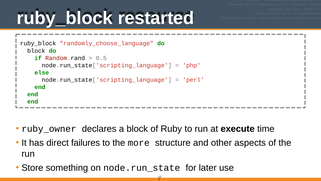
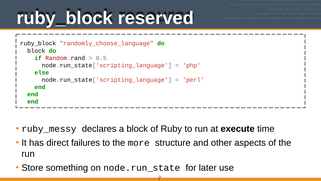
restarted: restarted -> reserved (156, 18)
ruby_owner: ruby_owner -> ruby_messy (49, 129)
